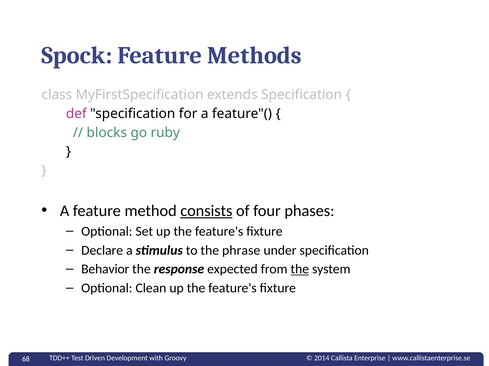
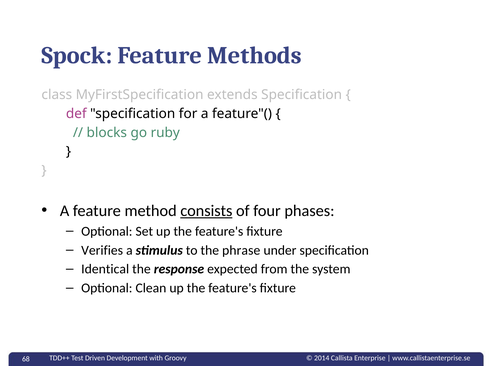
Declare: Declare -> Verifies (102, 251)
Behavior: Behavior -> Identical (105, 270)
the underline: present -> none (300, 270)
